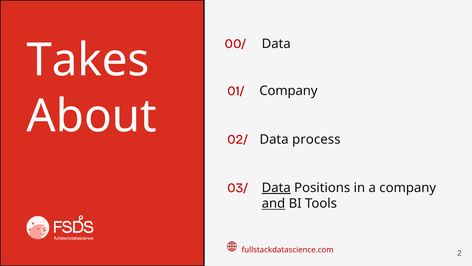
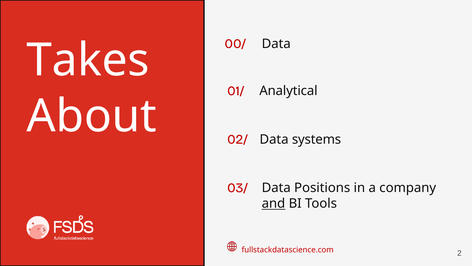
Company: Company -> Analytical (288, 91)
process: process -> systems (317, 139)
Data underline: present -> none (276, 187)
